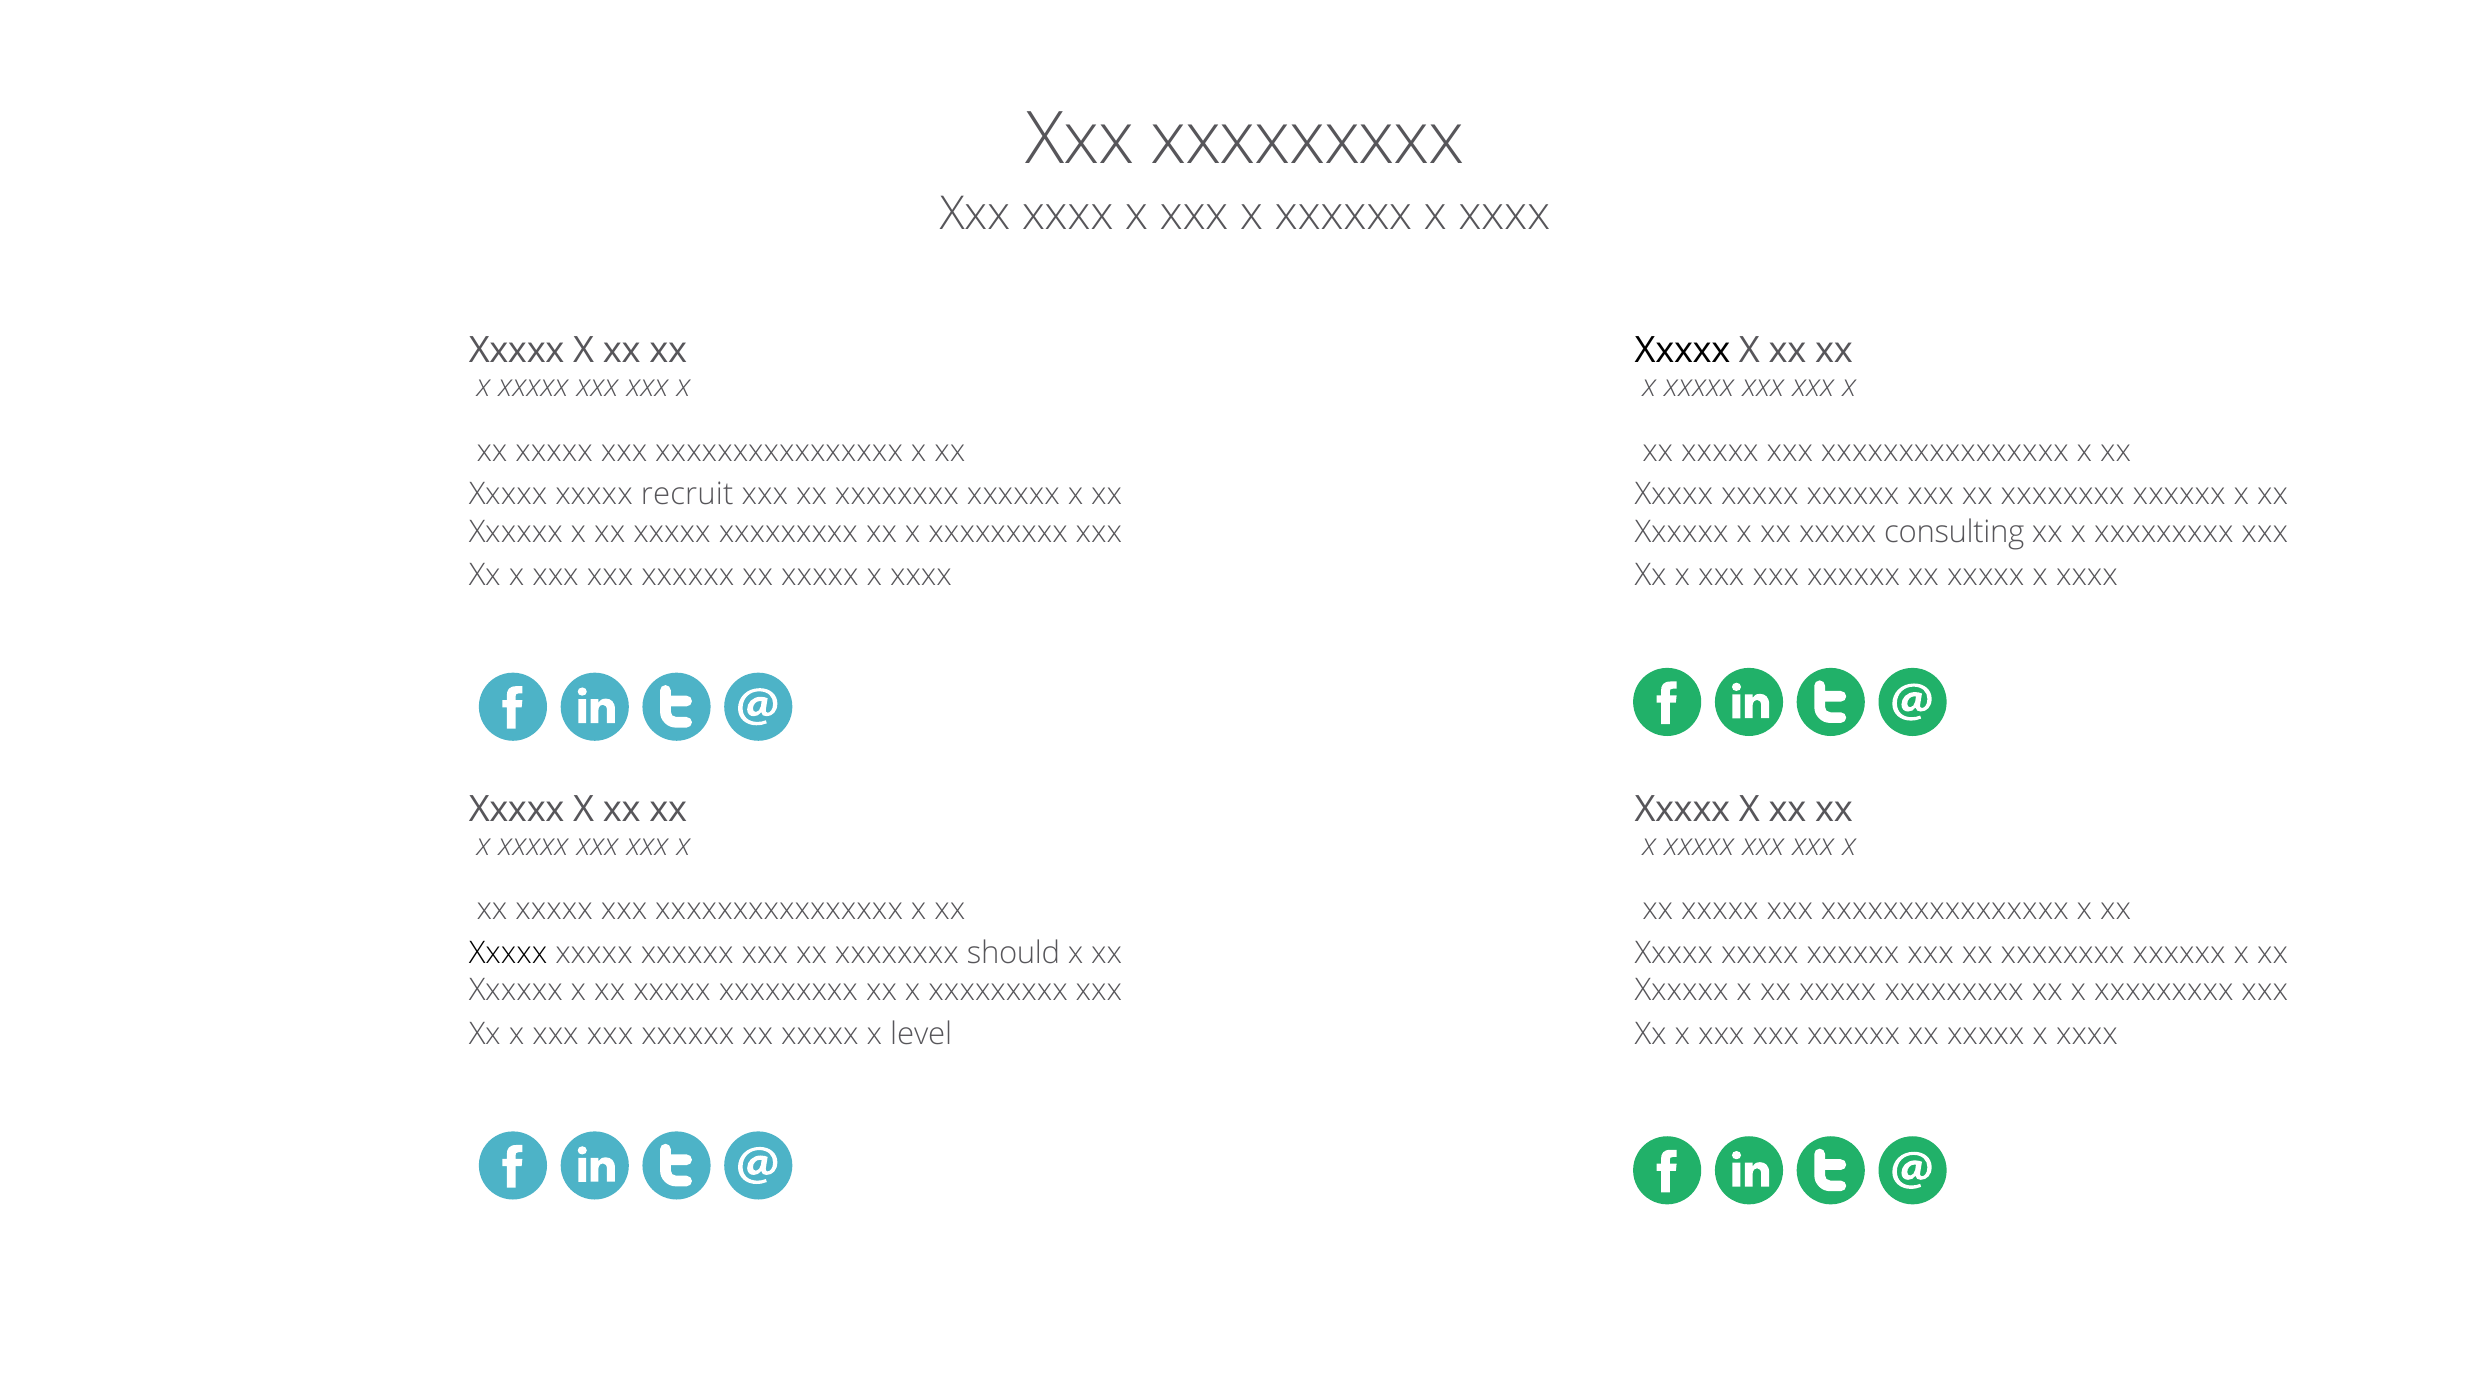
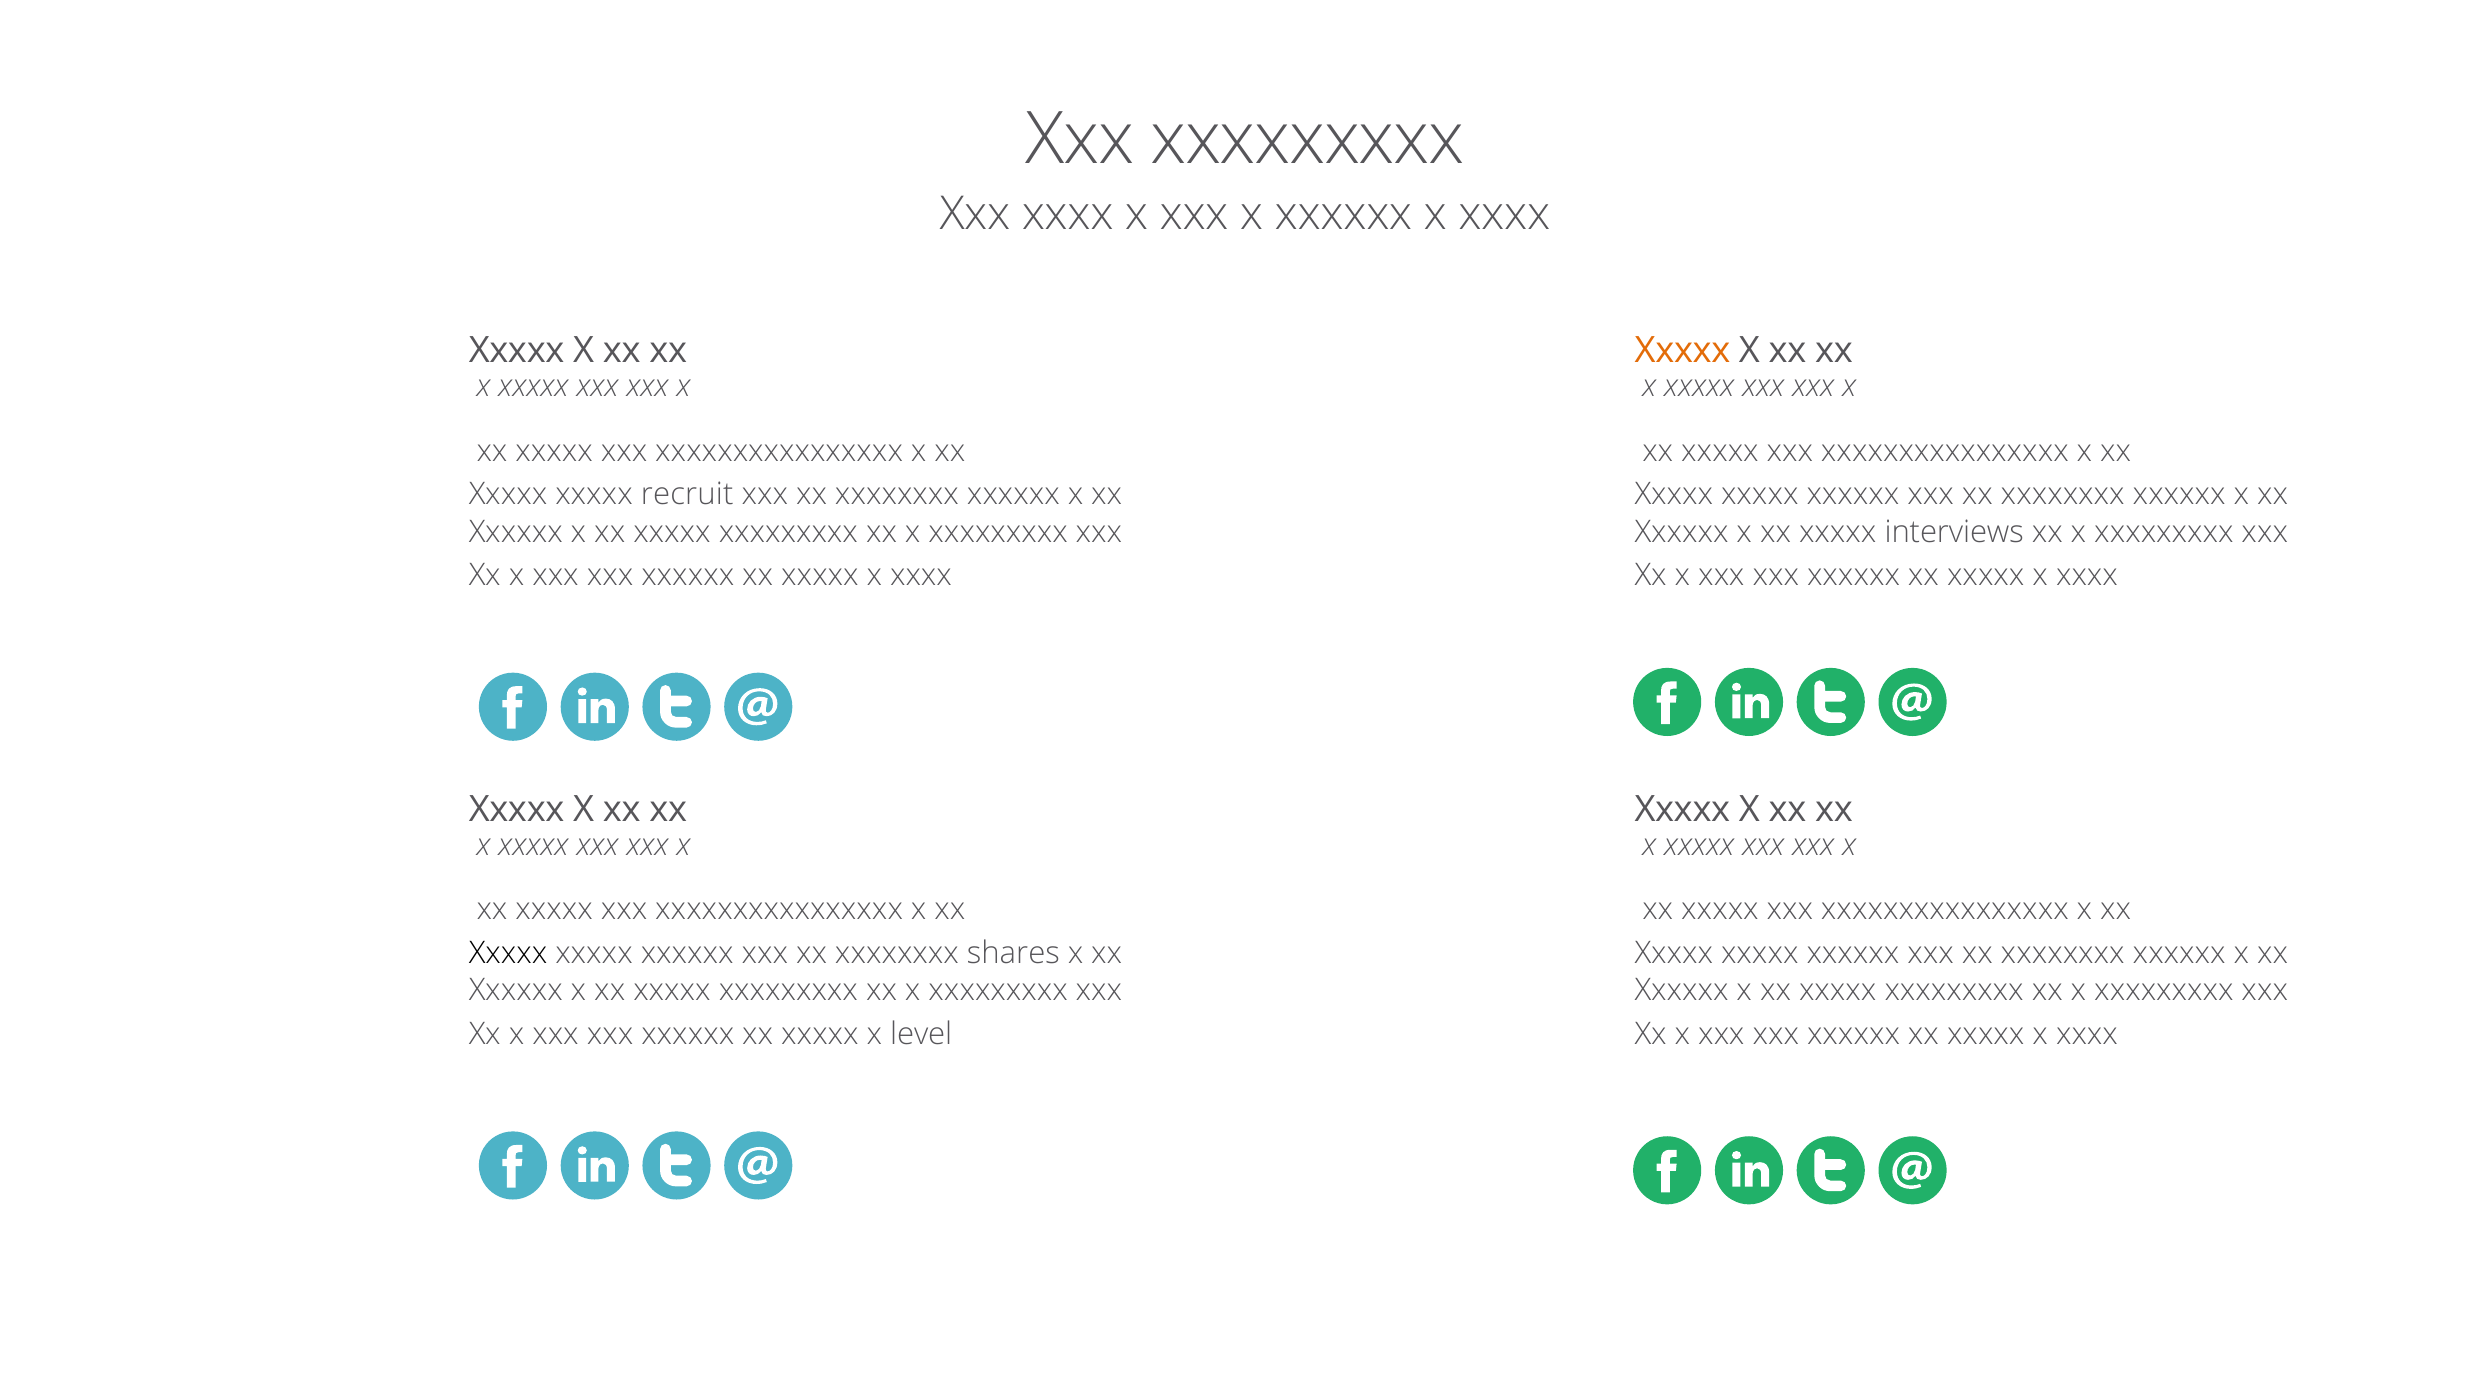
Xxxxx colour: black -> orange (1683, 351)
consulting: consulting -> interviews (1954, 532)
should: should -> shares (1013, 954)
